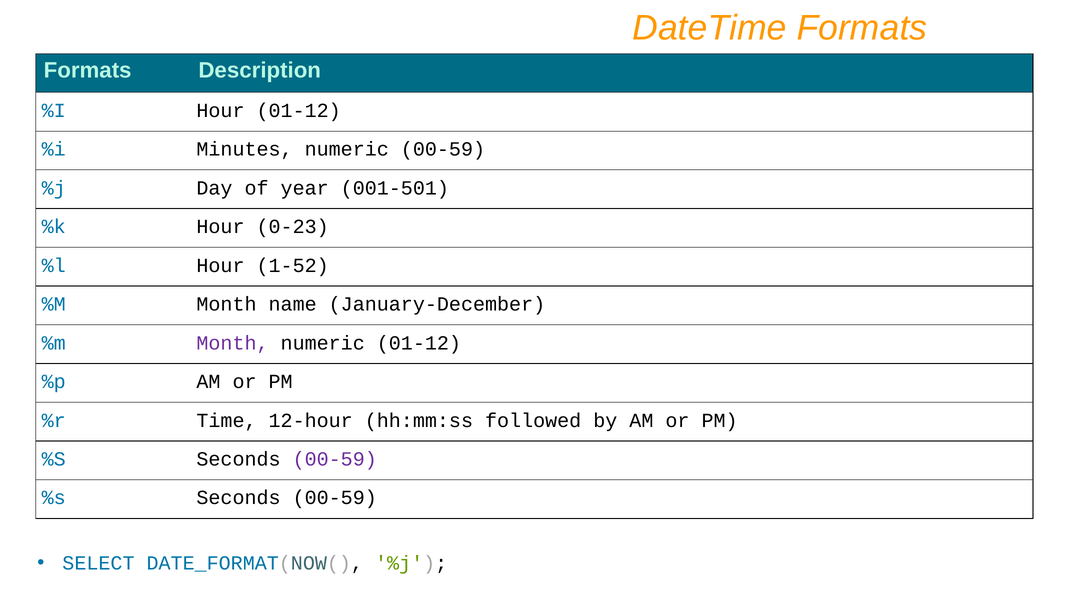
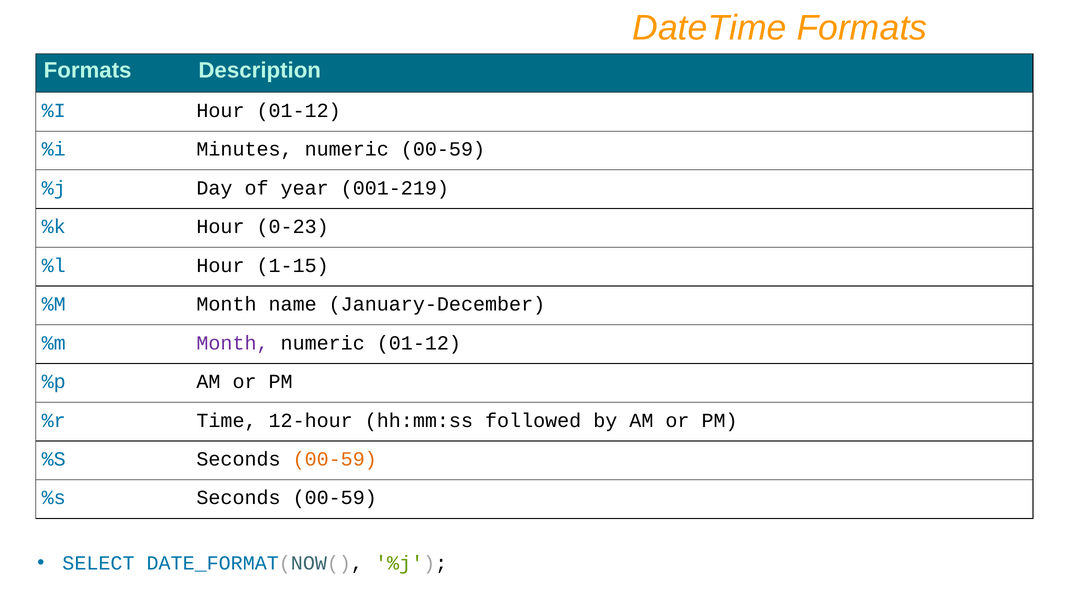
001-501: 001-501 -> 001-219 (395, 188)
1-52: 1-52 -> 1-15 (293, 266)
00-59 colour: purple -> orange (335, 459)
